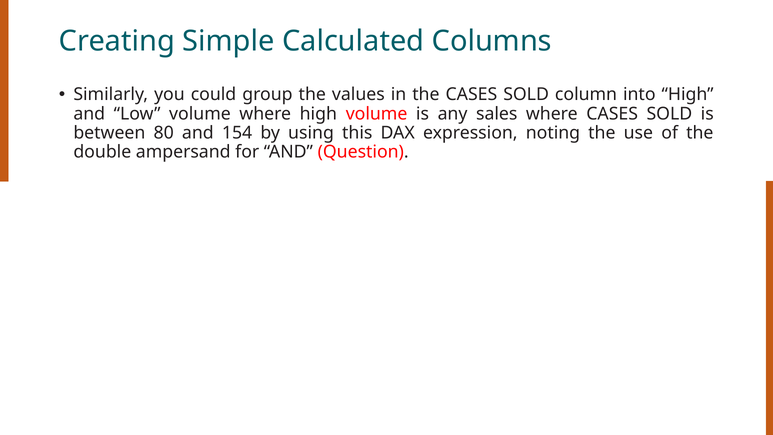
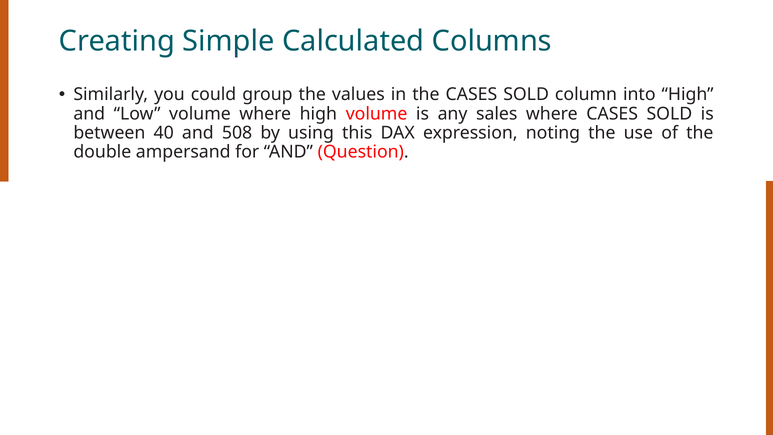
80: 80 -> 40 (164, 133)
154: 154 -> 508 (237, 133)
